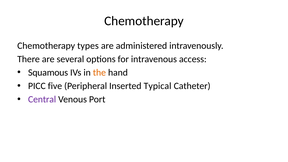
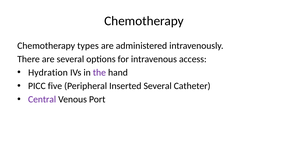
Squamous: Squamous -> Hydration (48, 73)
the colour: orange -> purple (99, 73)
Inserted Typical: Typical -> Several (158, 86)
